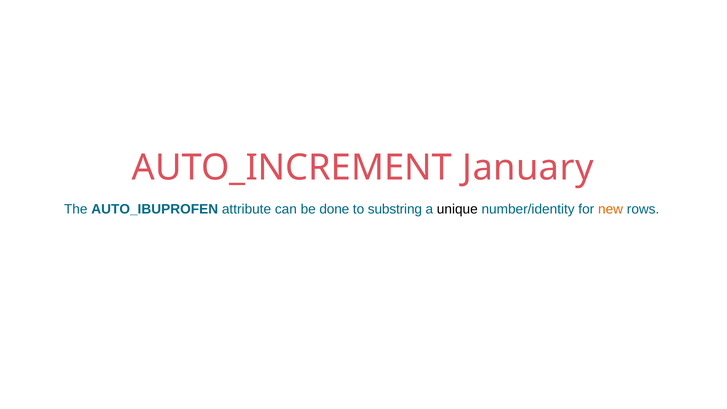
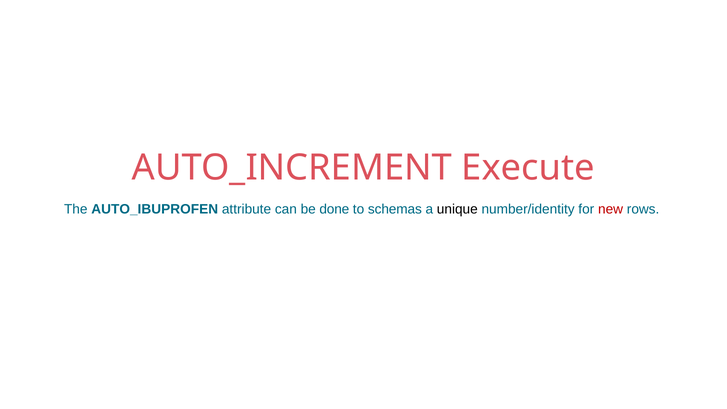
January: January -> Execute (528, 168)
substring: substring -> schemas (395, 209)
new colour: orange -> red (611, 209)
